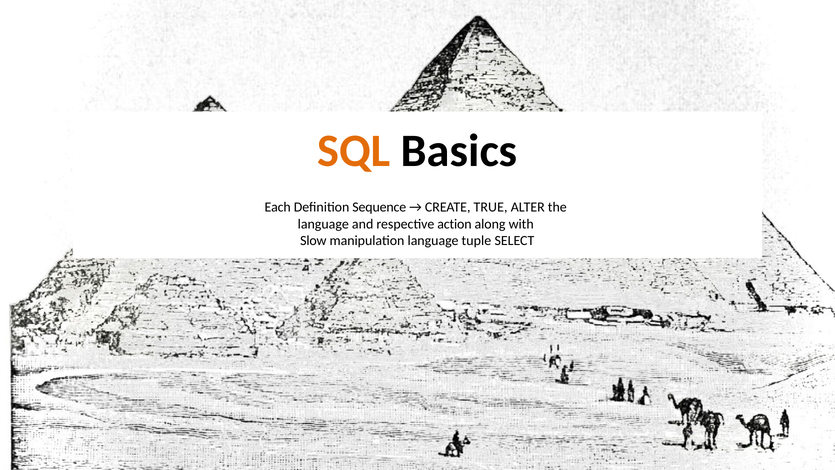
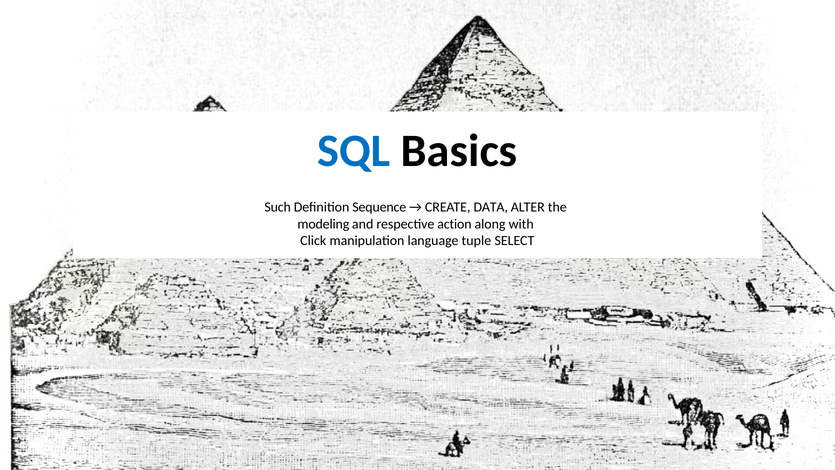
SQL colour: orange -> blue (354, 151)
Each: Each -> Such (278, 207)
TRUE: TRUE -> DATA (491, 207)
language: language -> modeling (323, 224)
Slow: Slow -> Click (313, 241)
